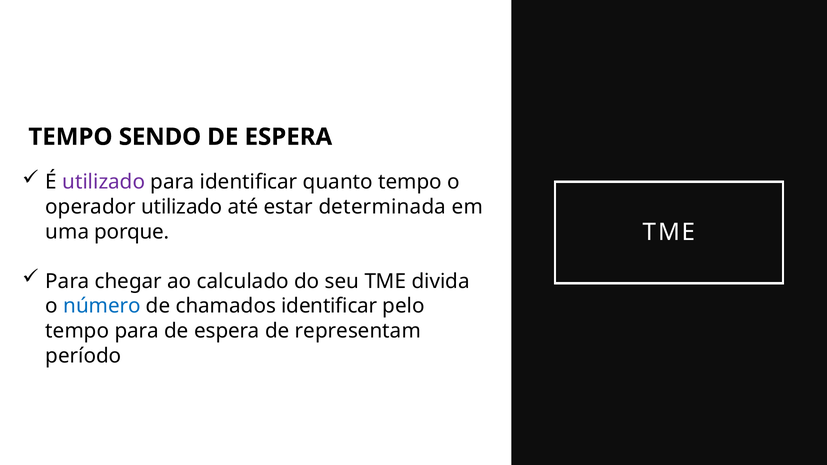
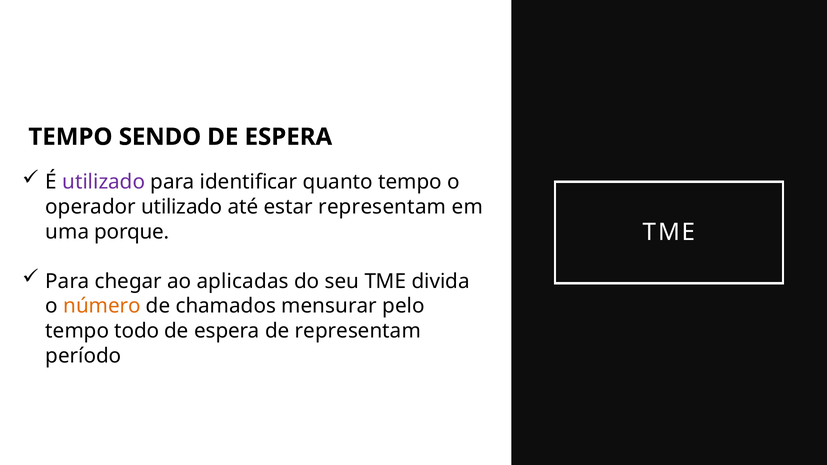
estar determinada: determinada -> representam (382, 207)
calculado: calculado -> aplicadas (243, 281)
número colour: blue -> orange (102, 306)
chamados identificar: identificar -> mensurar (329, 306)
tempo para: para -> todo (137, 331)
